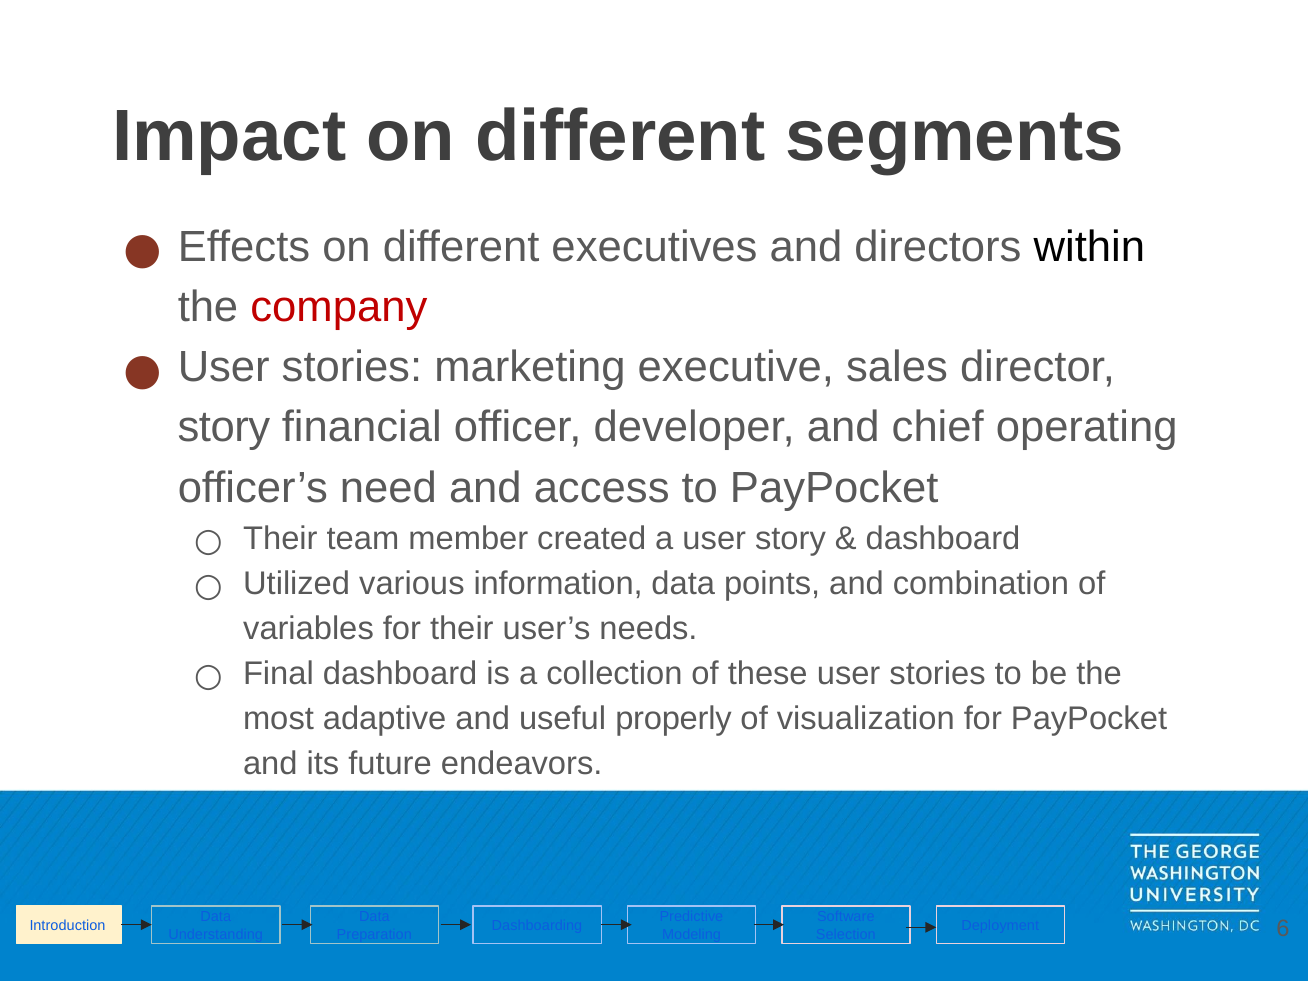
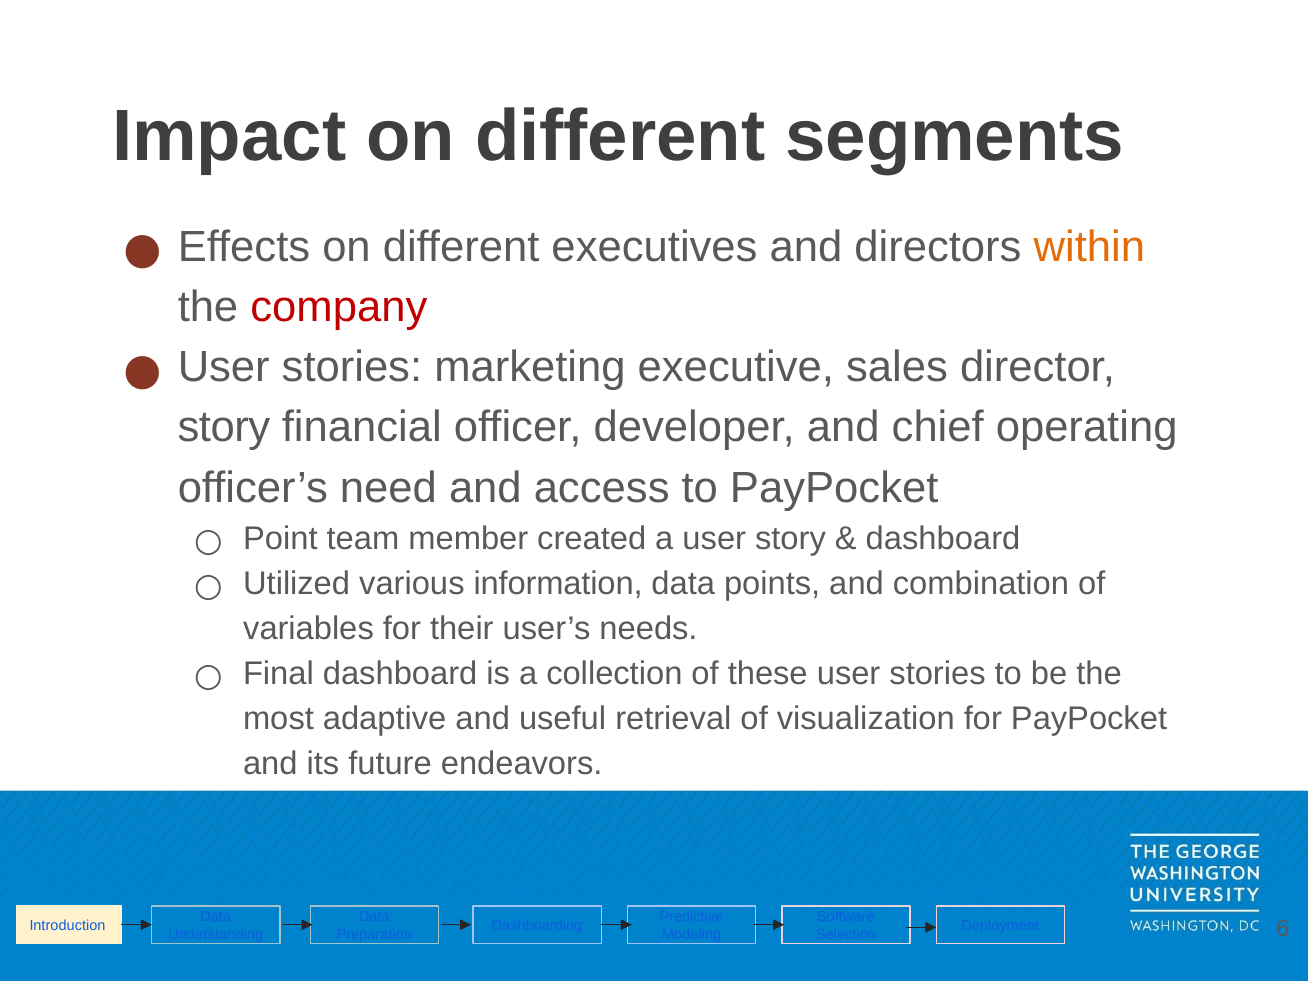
within colour: black -> orange (1089, 247)
Their: Their -> Point (280, 539)
properly: properly -> retrieval (673, 719)
